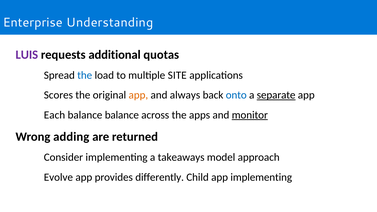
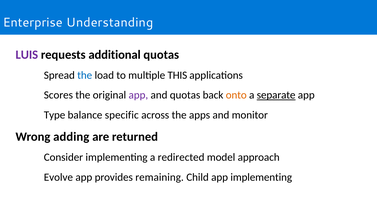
SITE: SITE -> THIS (177, 75)
app colour: orange -> purple (138, 95)
and always: always -> quotas (185, 95)
onto colour: blue -> orange (236, 95)
Each: Each -> Type (55, 115)
balance balance: balance -> specific (122, 115)
monitor underline: present -> none (250, 115)
takeaways: takeaways -> redirected (181, 157)
differently: differently -> remaining (160, 177)
